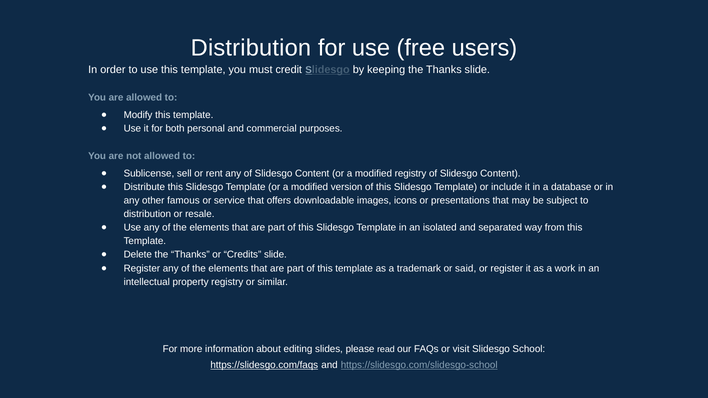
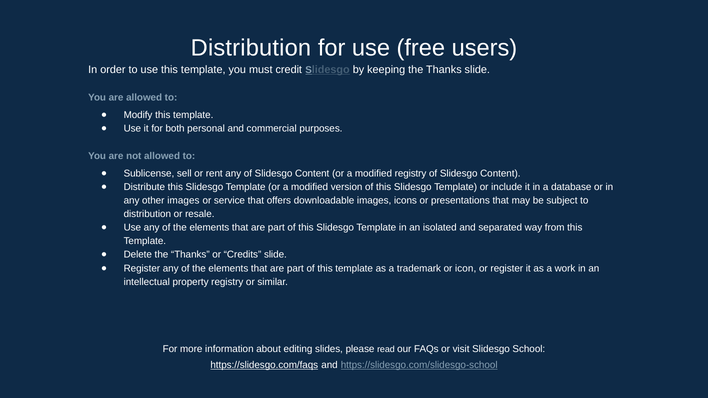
other famous: famous -> images (183, 201)
said: said -> icon (466, 268)
